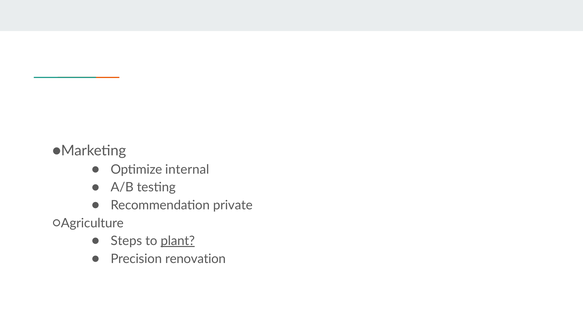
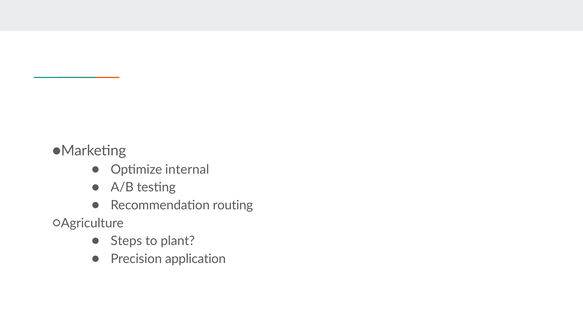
private: private -> routing (233, 205)
plant underline: present -> none (178, 241)
renovation: renovation -> application (195, 259)
